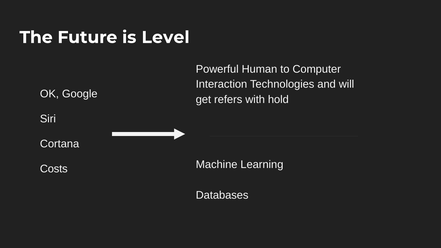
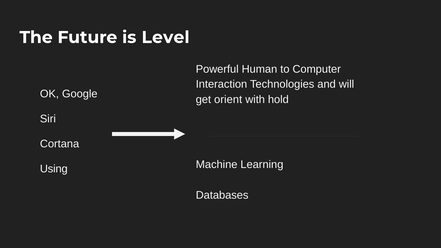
refers: refers -> orient (228, 99)
Costs: Costs -> Using (54, 169)
